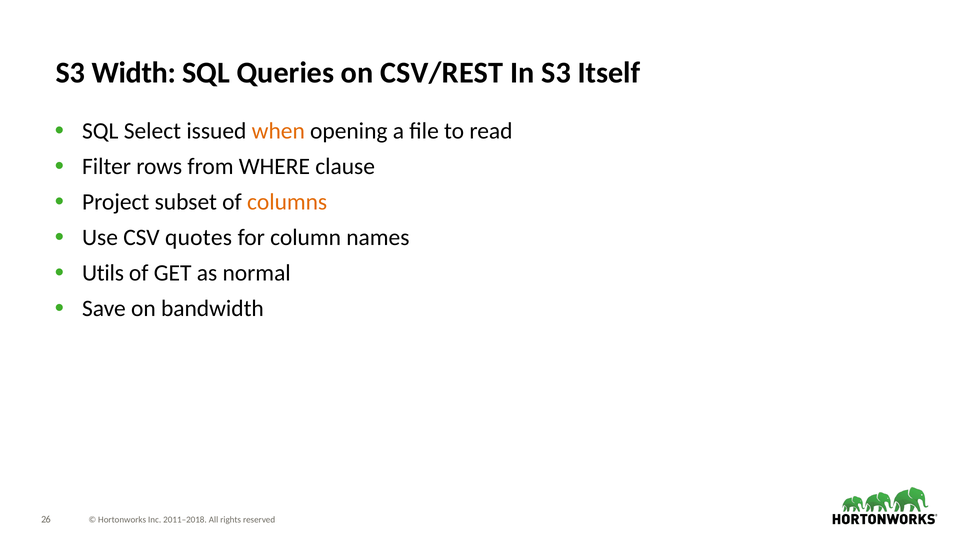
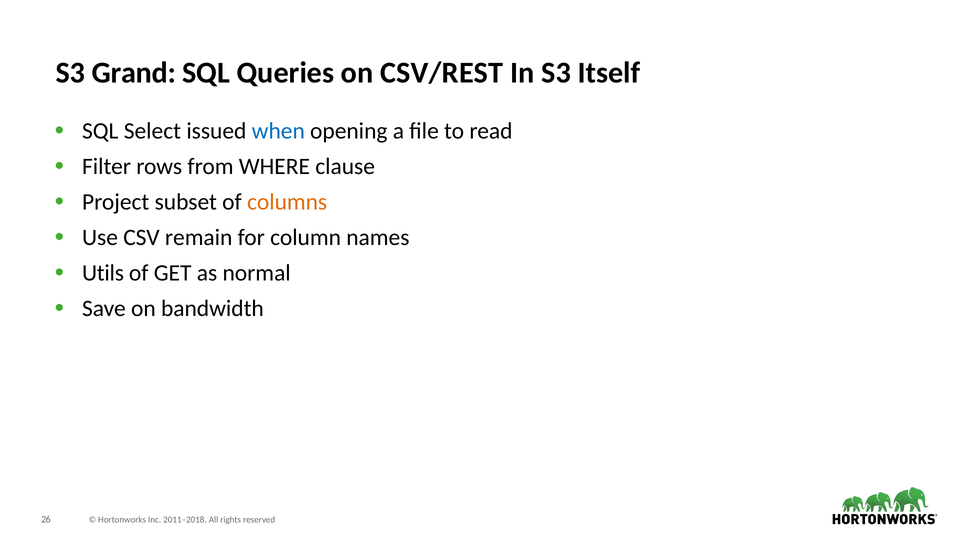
Width: Width -> Grand (134, 73)
when colour: orange -> blue (278, 131)
quotes: quotes -> remain (199, 238)
